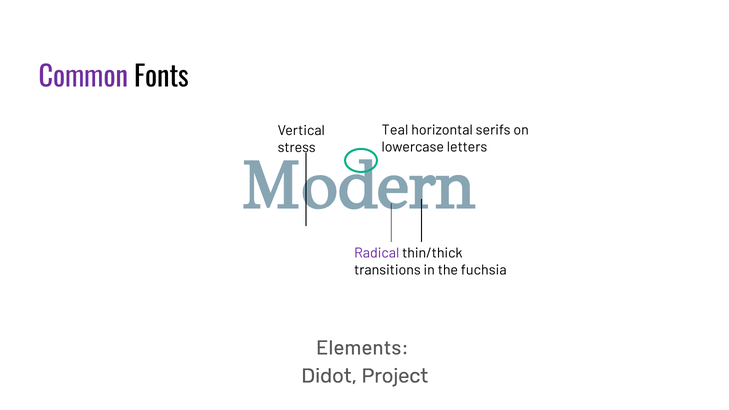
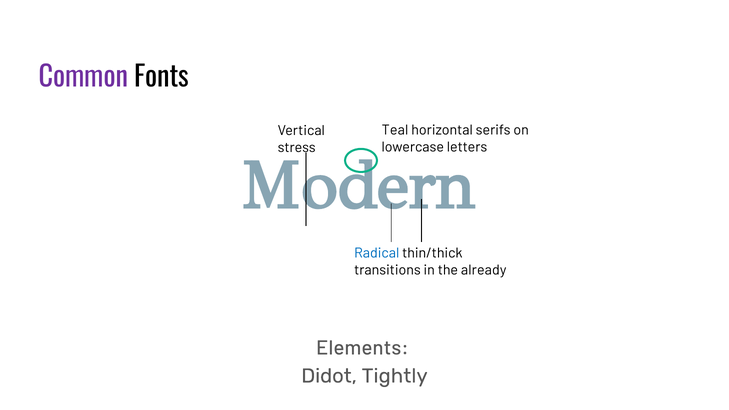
Radical colour: purple -> blue (377, 253)
fuchsia: fuchsia -> already (484, 270)
Project: Project -> Tightly (395, 376)
